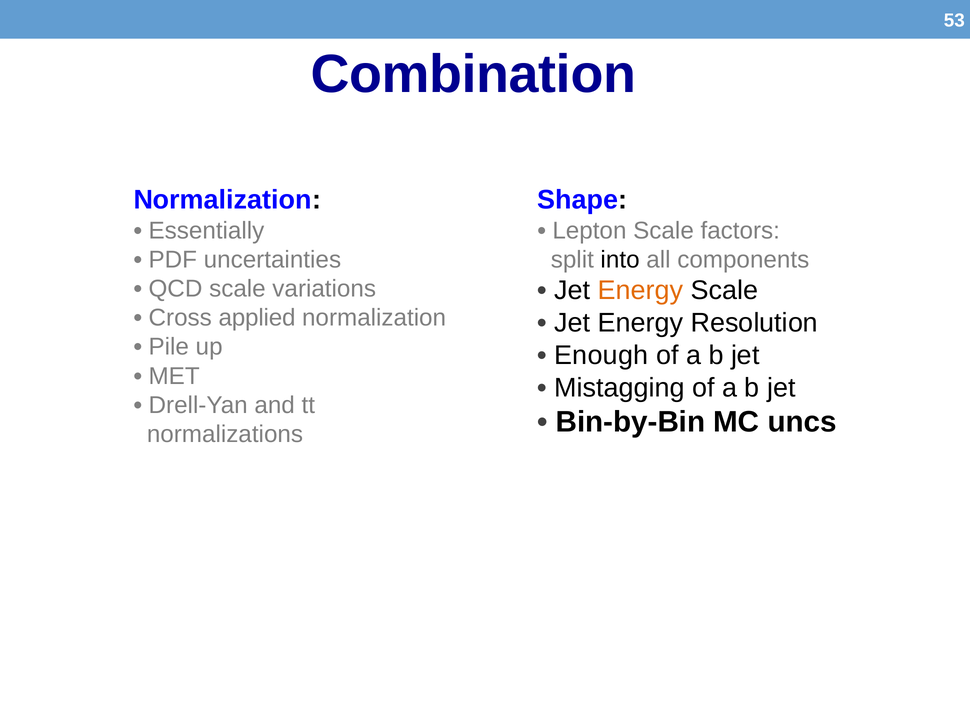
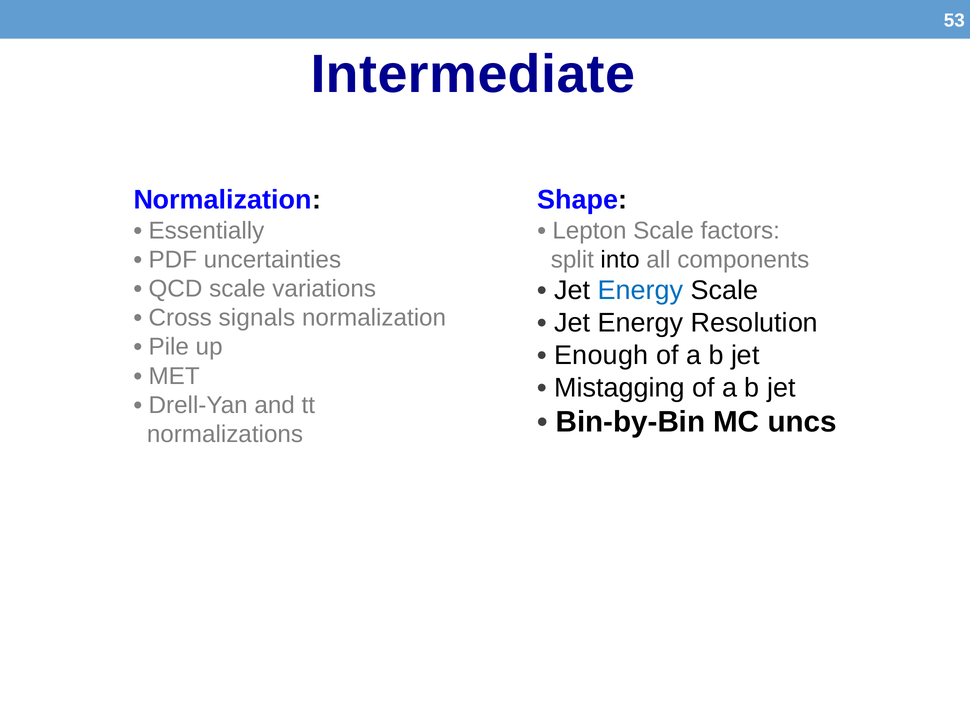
Combination: Combination -> Intermediate (473, 74)
Energy colour: orange -> blue (640, 290)
applied: applied -> signals (257, 318)
